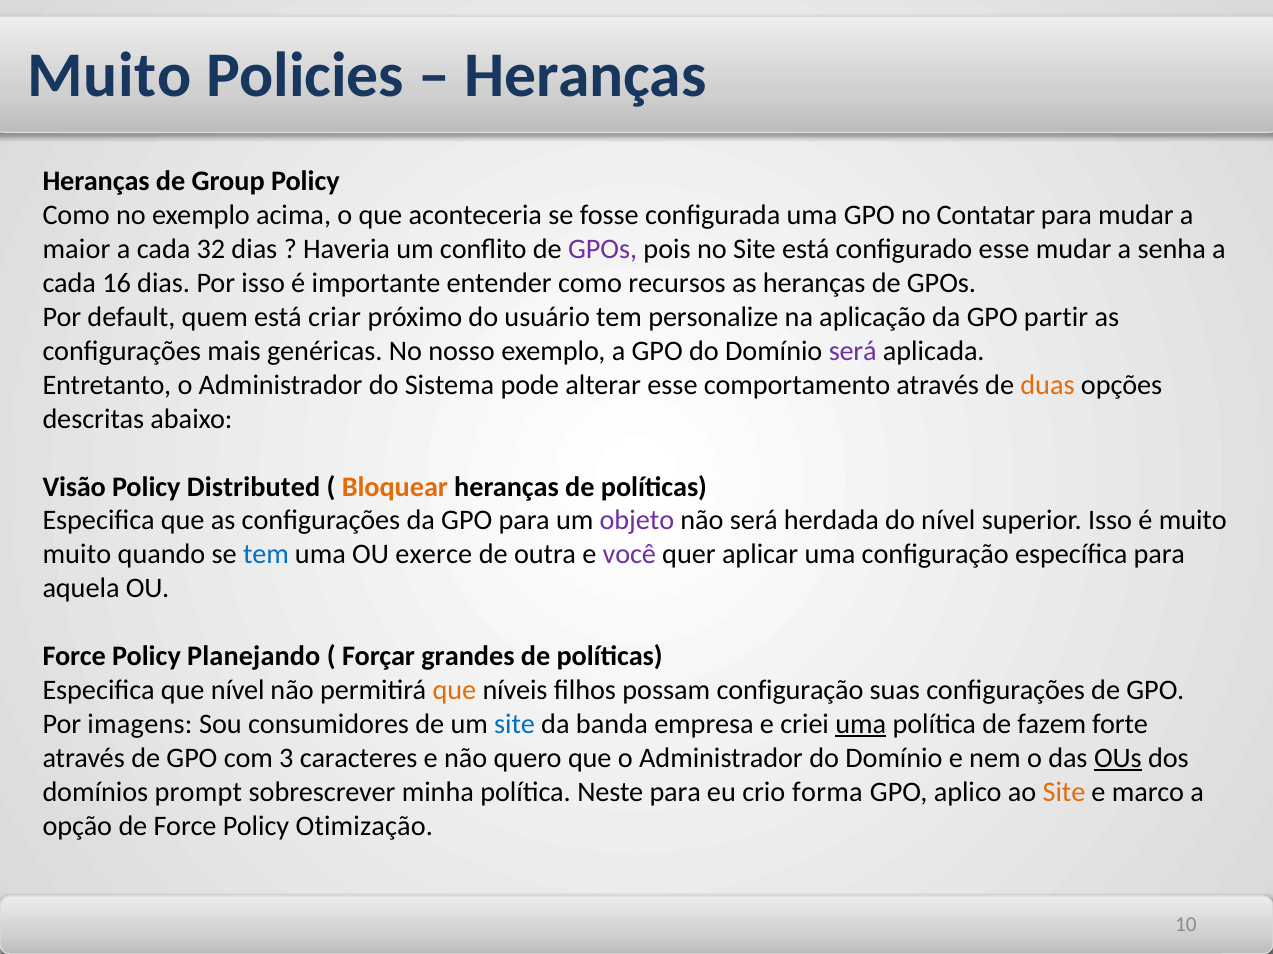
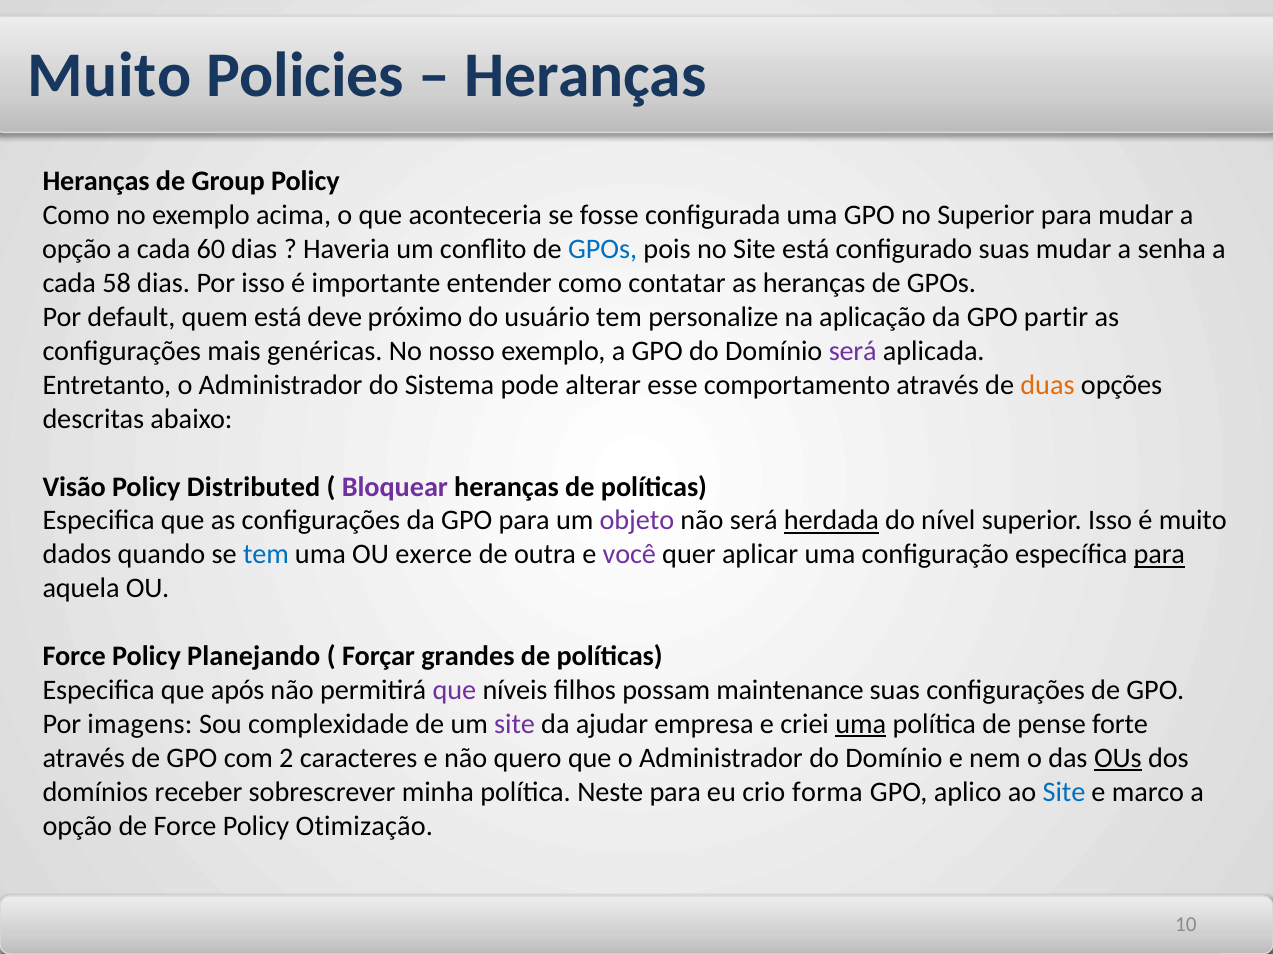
no Contatar: Contatar -> Superior (986, 216)
maior: maior -> opção (77, 250)
32: 32 -> 60 (211, 250)
GPOs colour: purple -> blue (603, 250)
configurado esse: esse -> suas (1004, 250)
16: 16 -> 58 (117, 284)
recursos: recursos -> contatar (677, 284)
criar: criar -> deve (335, 317)
Bloquear colour: orange -> purple (395, 487)
herdada underline: none -> present (831, 521)
muito: muito -> dados (77, 555)
para underline: none -> present (1159, 555)
que nível: nível -> após (238, 691)
que colour: orange -> purple (454, 691)
possam configuração: configuração -> maintenance (790, 691)
consumidores: consumidores -> complexidade (328, 725)
site colour: blue -> purple (515, 725)
banda: banda -> ajudar (612, 725)
fazem: fazem -> pense (1052, 725)
3: 3 -> 2 (286, 759)
prompt: prompt -> receber (199, 792)
Site colour: orange -> blue (1064, 792)
